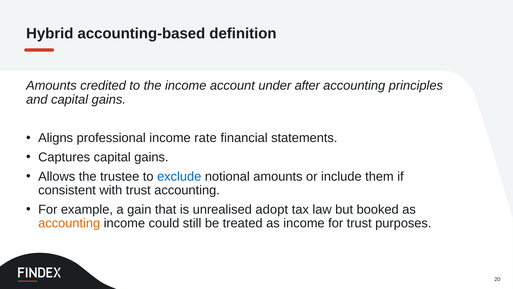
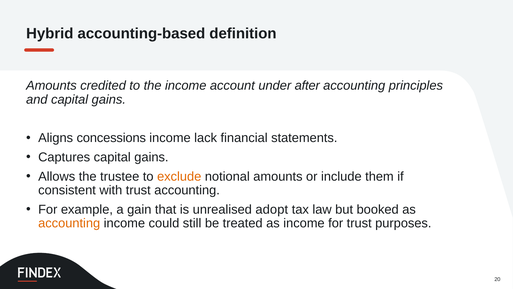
professional: professional -> concessions (111, 138)
rate: rate -> lack (206, 138)
exclude colour: blue -> orange (179, 176)
